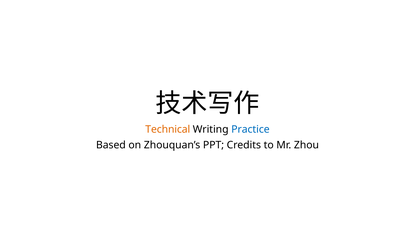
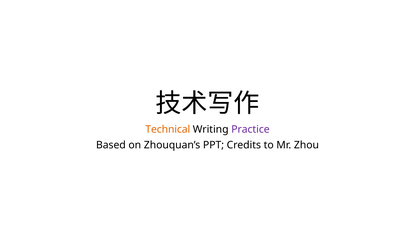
Practice colour: blue -> purple (250, 130)
